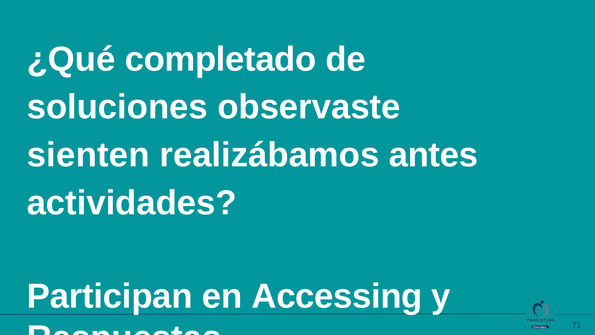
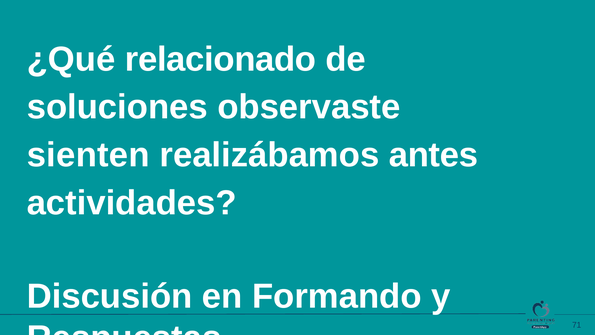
completado: completado -> relacionado (221, 59)
Participan: Participan -> Discusión (110, 296)
Accessing: Accessing -> Formando (337, 296)
